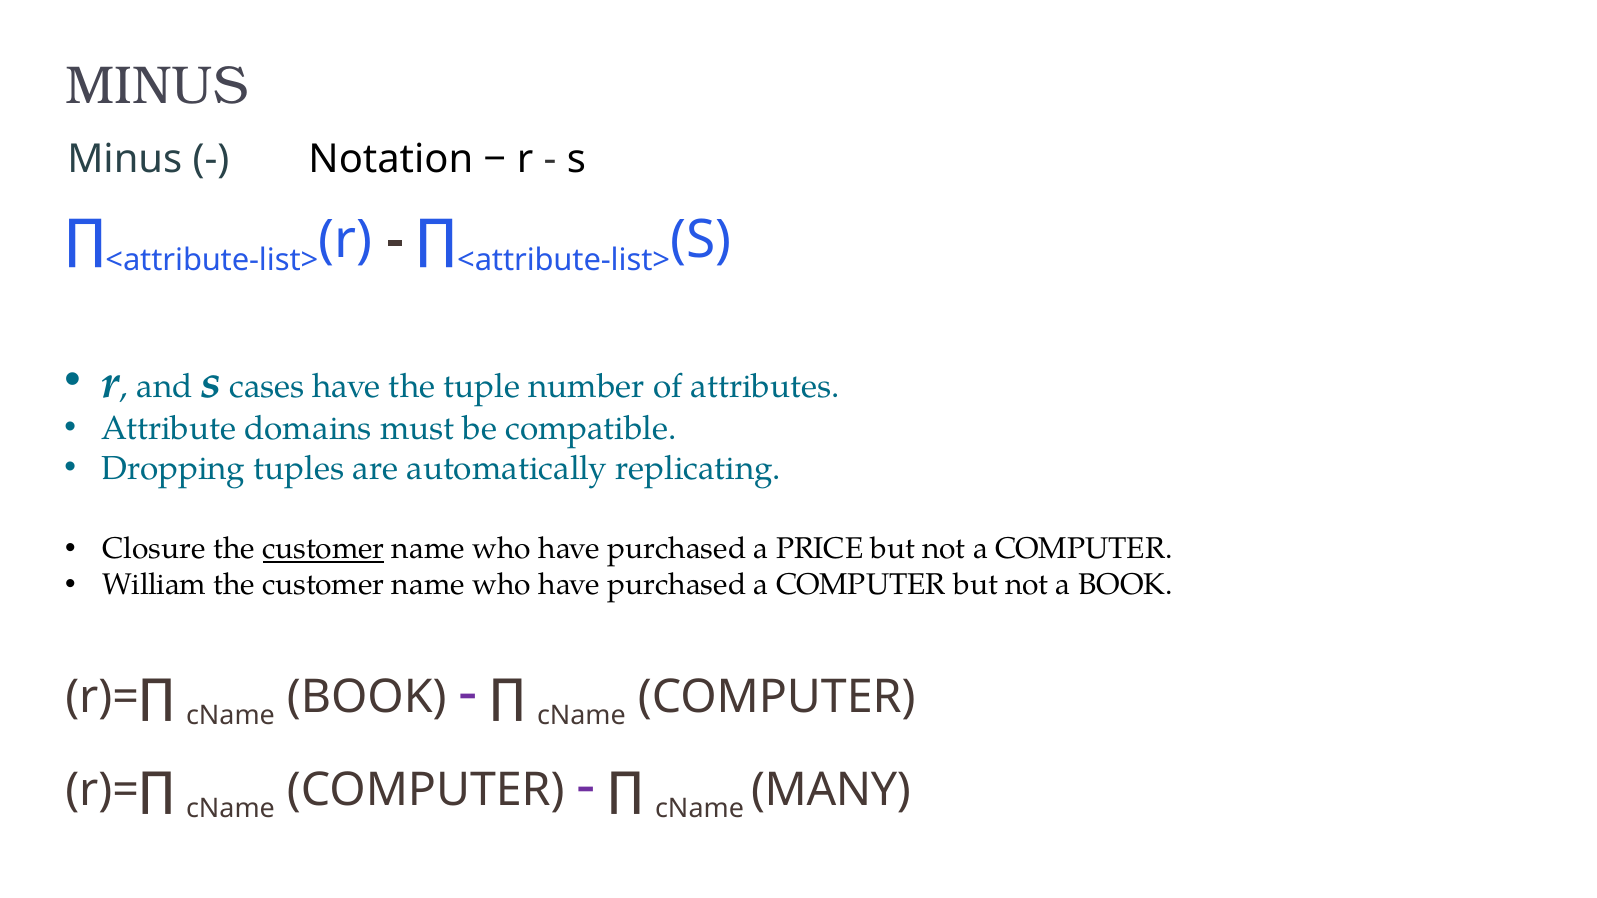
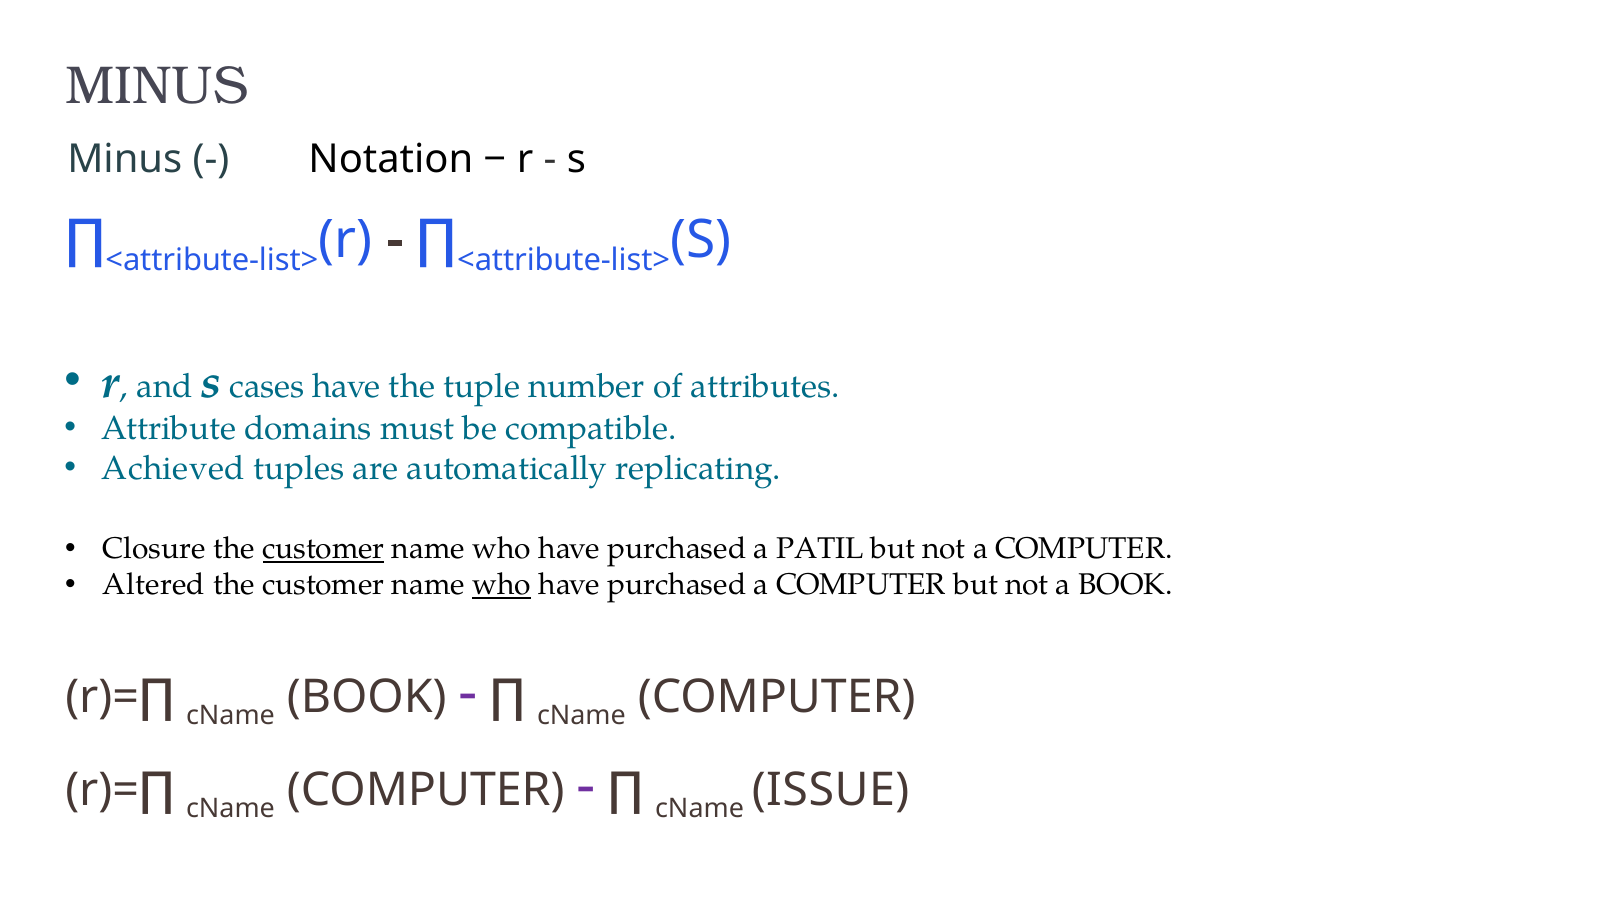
Dropping: Dropping -> Achieved (173, 469)
PRICE: PRICE -> PATIL (820, 549)
William: William -> Altered (154, 585)
who underline: none -> present (502, 585)
MANY: MANY -> ISSUE (831, 790)
